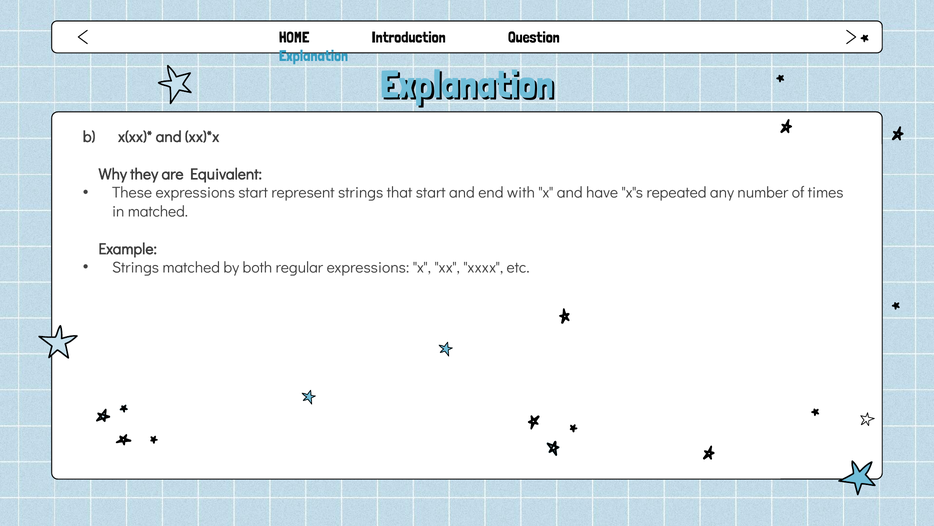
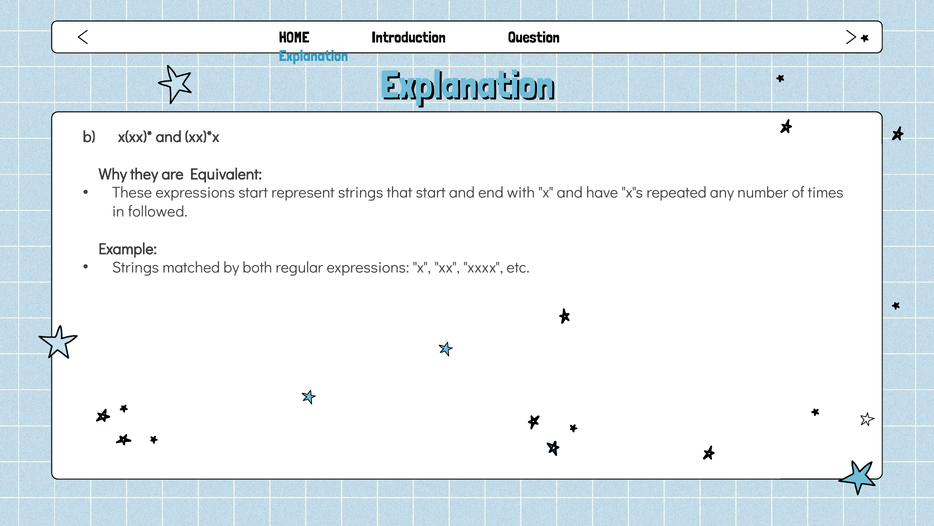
in matched: matched -> followed (158, 211)
